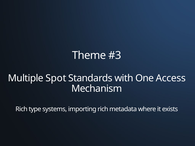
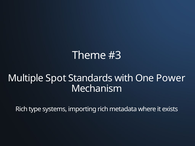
Access: Access -> Power (171, 78)
